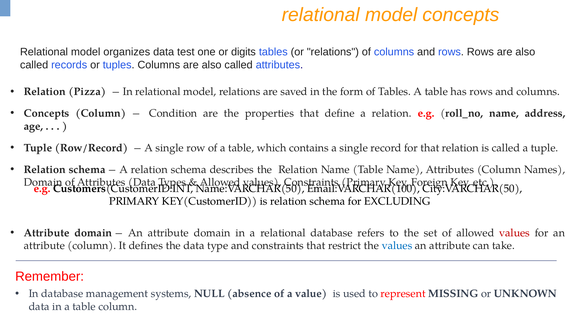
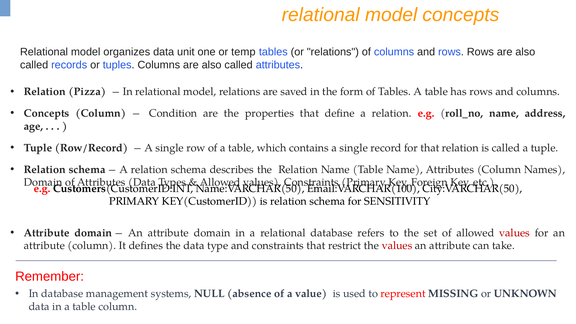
test: test -> unit (186, 52)
digits: digits -> temp (243, 52)
EXCLUDING: EXCLUDING -> SENSITIVITY (397, 201)
values colour: blue -> red (397, 246)
